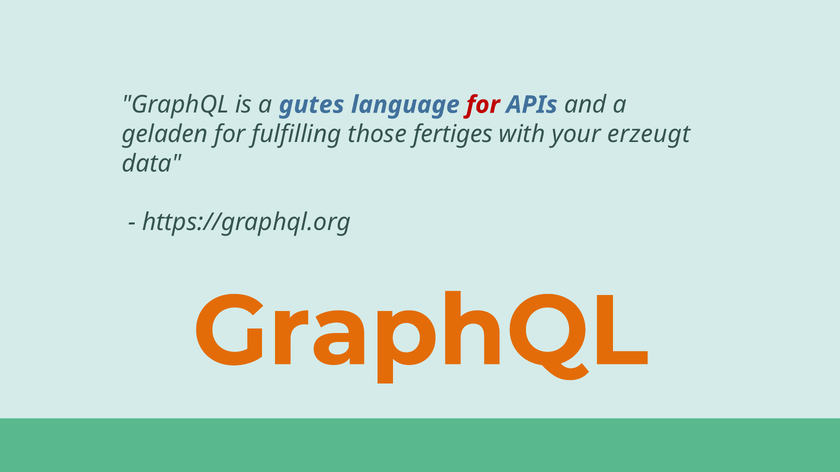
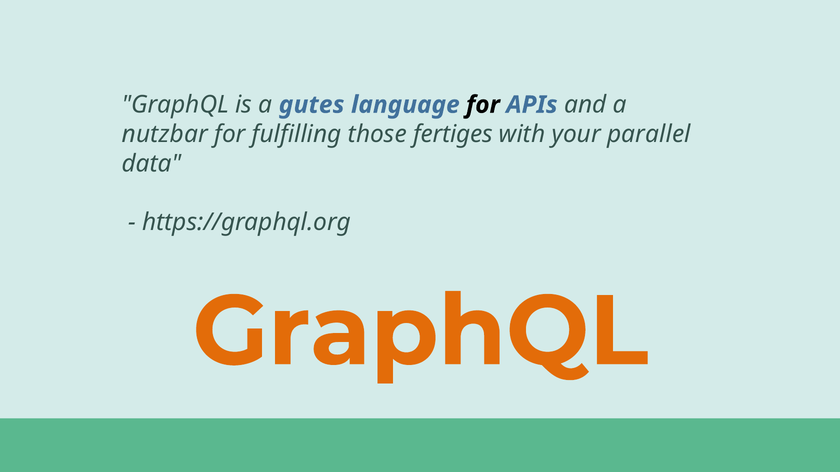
for colour: red -> black (483, 105)
geladen: geladen -> nutzbar (165, 134)
erzeugt: erzeugt -> parallel (649, 134)
